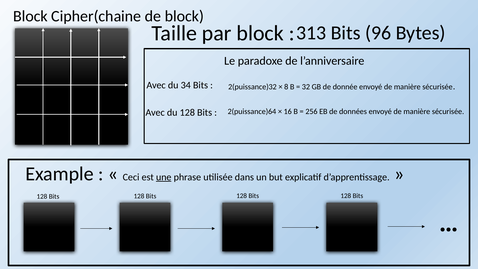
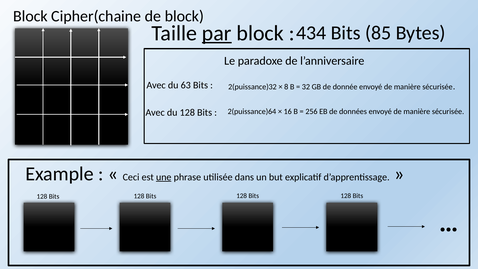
par underline: none -> present (217, 33)
313: 313 -> 434 (311, 33)
96: 96 -> 85 (378, 33)
34: 34 -> 63 (186, 85)
